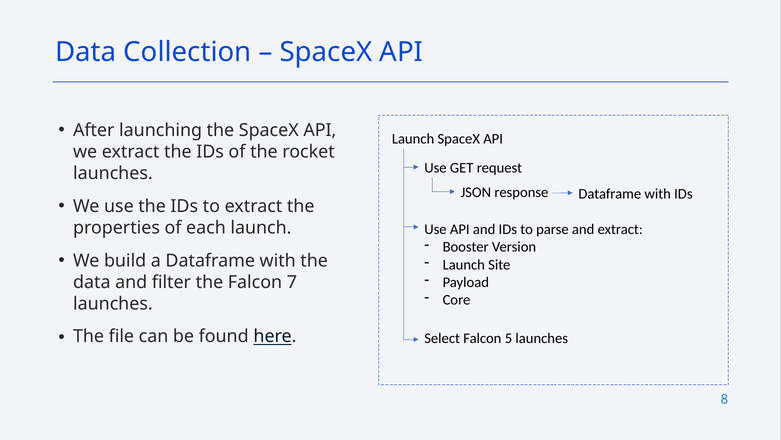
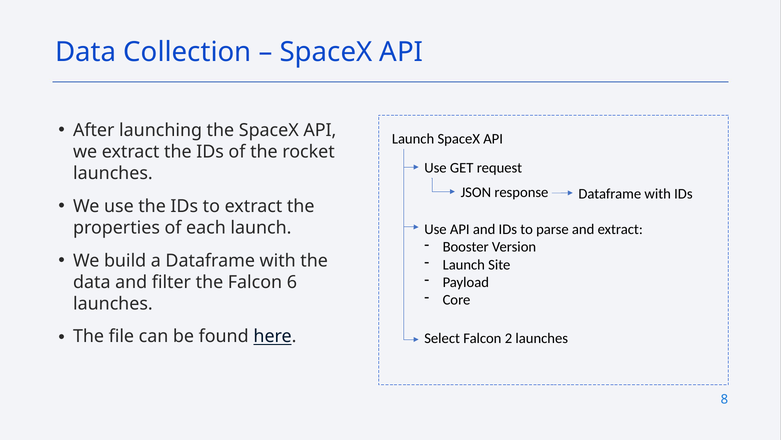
7: 7 -> 6 (292, 282)
5: 5 -> 2 (508, 338)
